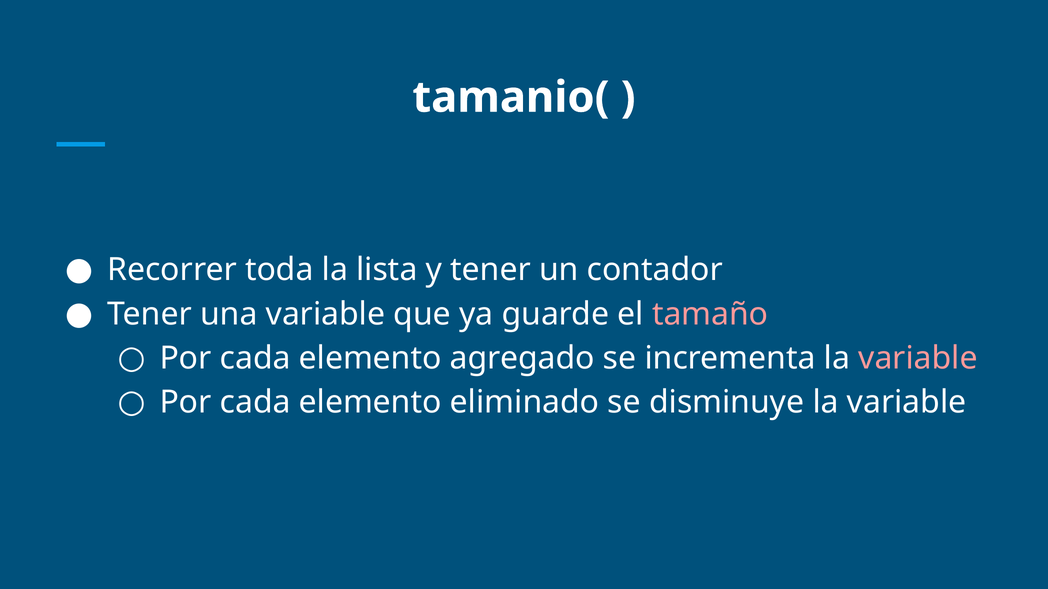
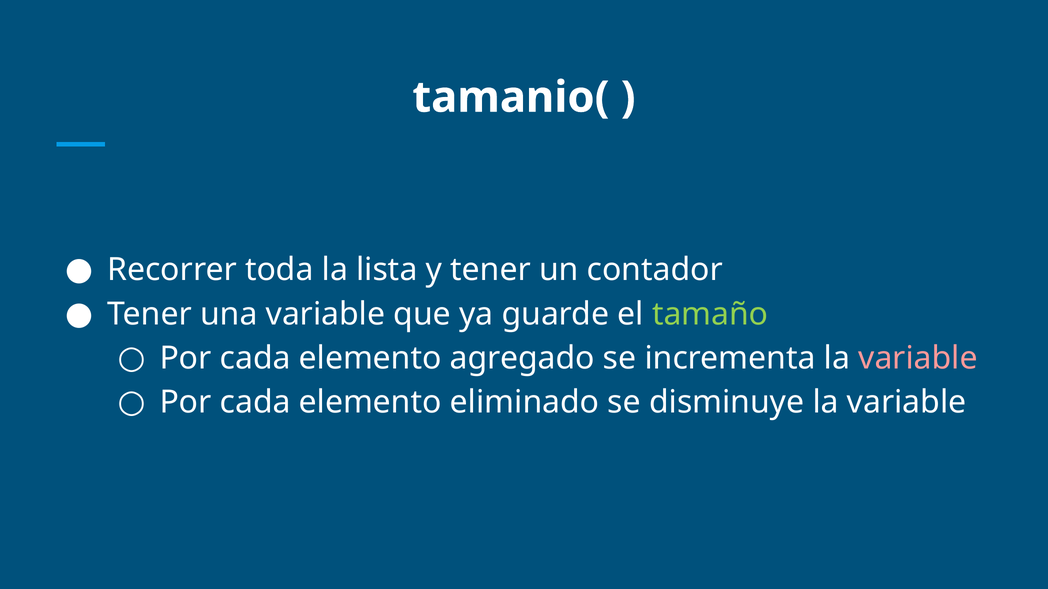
tamaño colour: pink -> light green (710, 314)
